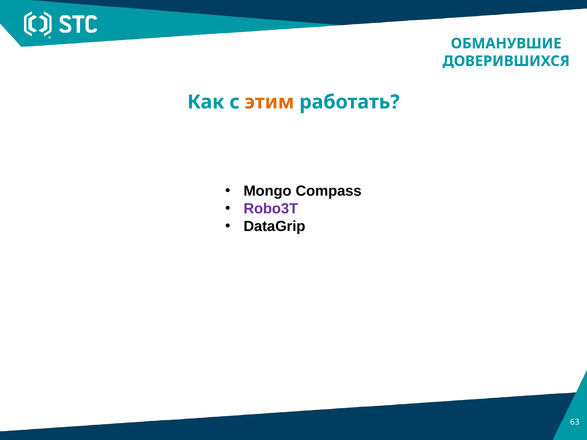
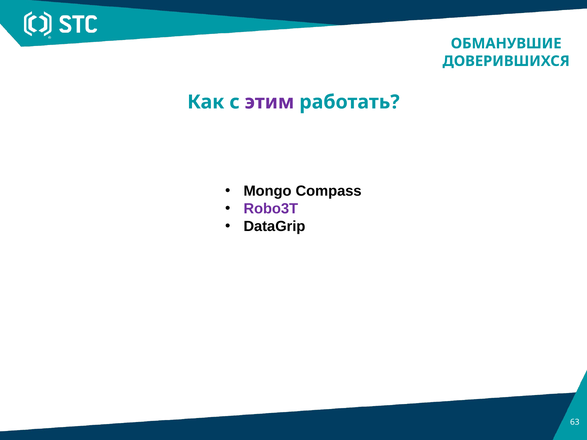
этим colour: orange -> purple (269, 102)
